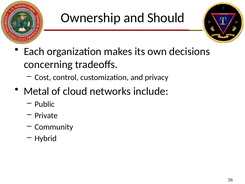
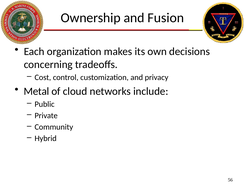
Should: Should -> Fusion (166, 18)
